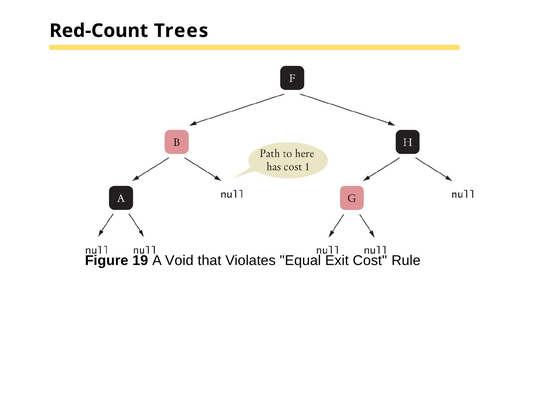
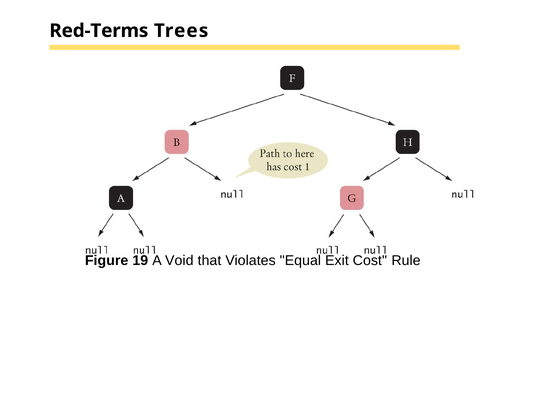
Red-Count: Red-Count -> Red-Terms (99, 31)
